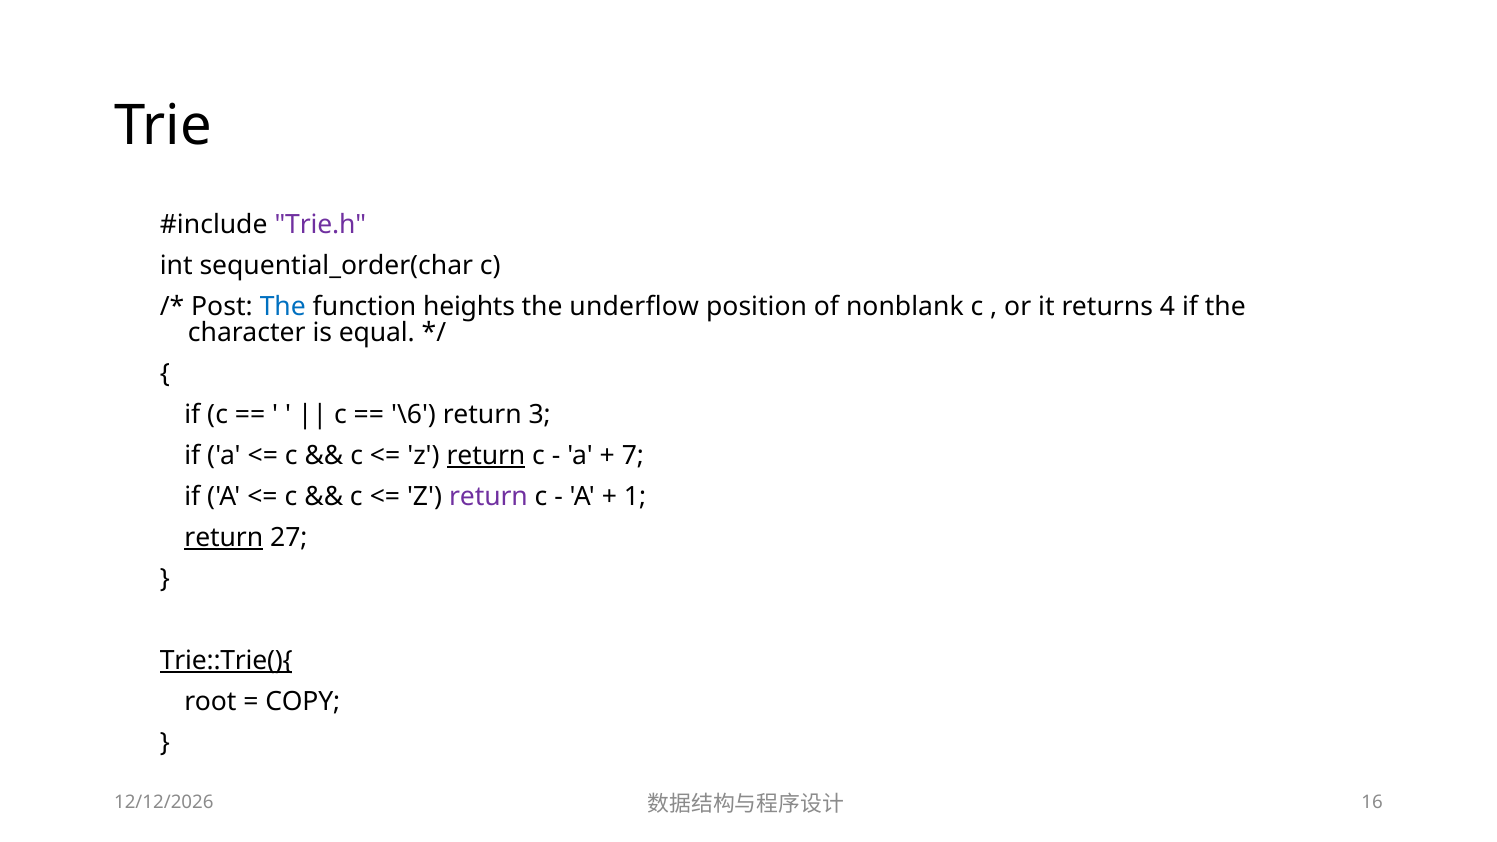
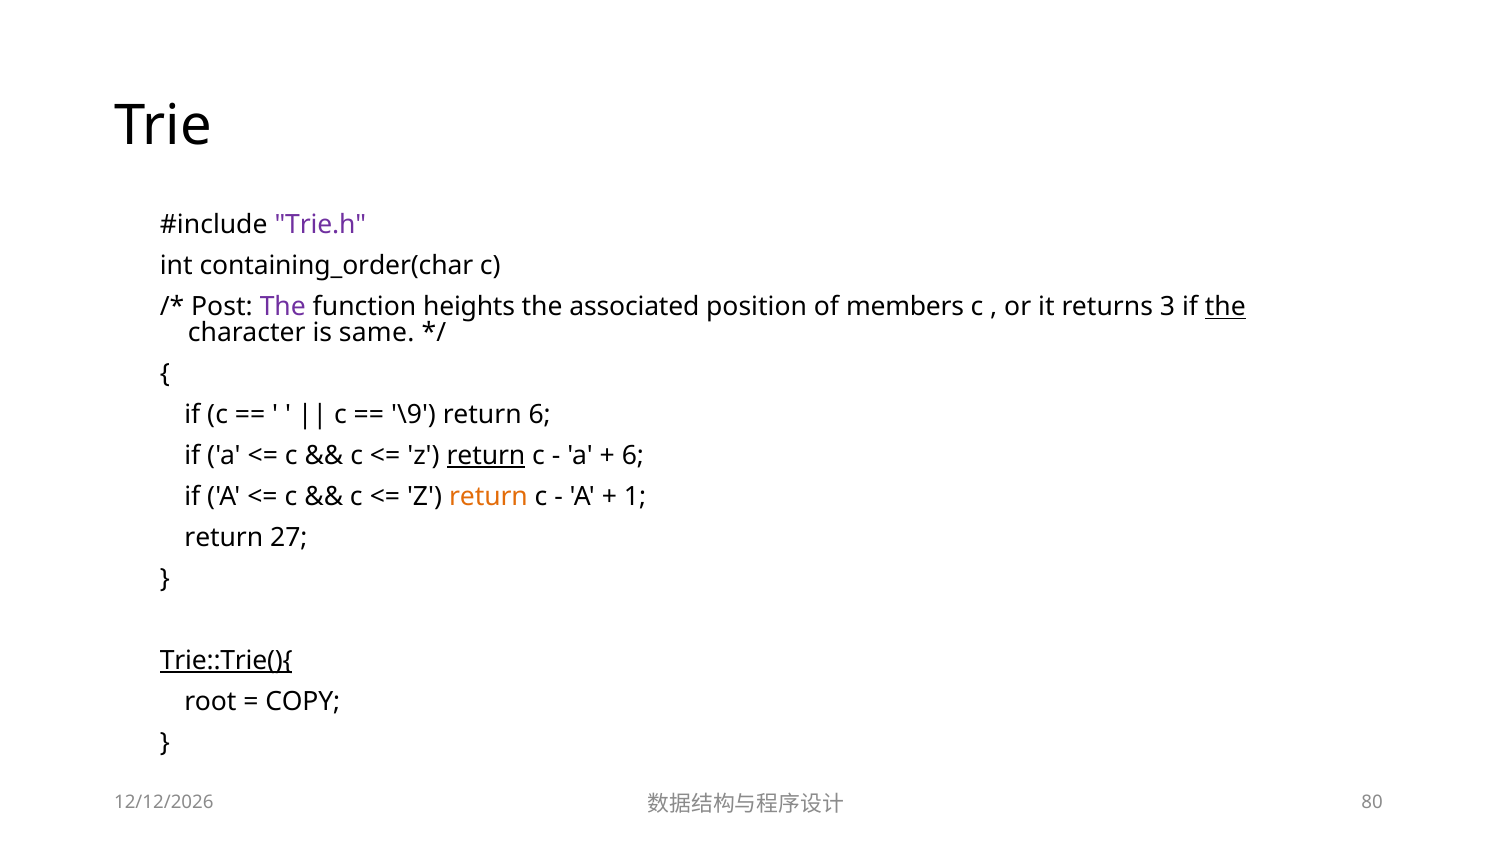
sequential_order(char: sequential_order(char -> containing_order(char (336, 266)
The colour: blue -> purple (283, 307)
underflow: underflow -> associated (634, 307)
nonblank: nonblank -> members (905, 307)
4: 4 -> 3 (1168, 307)
the underline: none -> present (1225, 307)
equal: equal -> same (377, 332)
\6: \6 -> \9 (414, 415)
return 3: 3 -> 6 (540, 415)
7: 7 -> 6 (633, 456)
return colour: purple -> orange (488, 497)
return underline: present -> none (224, 538)
16: 16 -> 80 (1372, 803)
